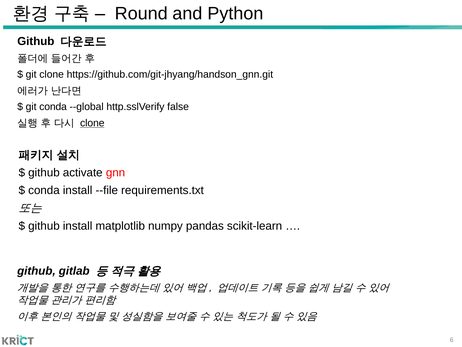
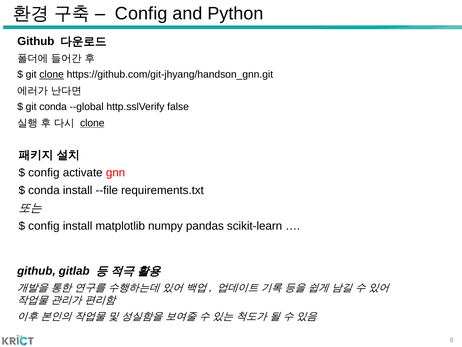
Round: Round -> Config (141, 14)
clone underline: none -> present (52, 74)
github: github -> config (44, 172)
github: github -> config (44, 226)
